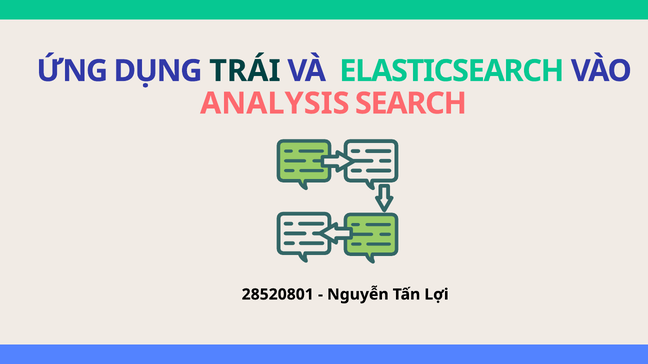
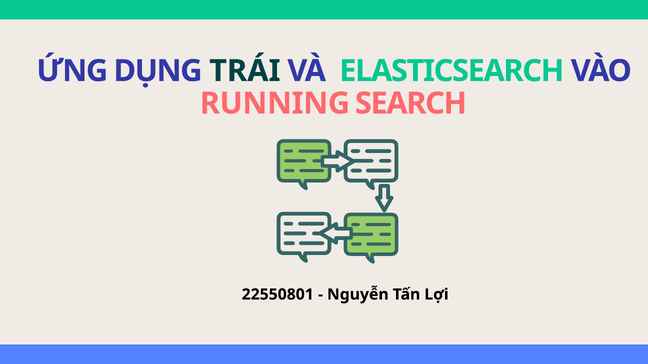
ANALYSIS: ANALYSIS -> RUNNING (275, 104)
28520801: 28520801 -> 22550801 (278, 295)
